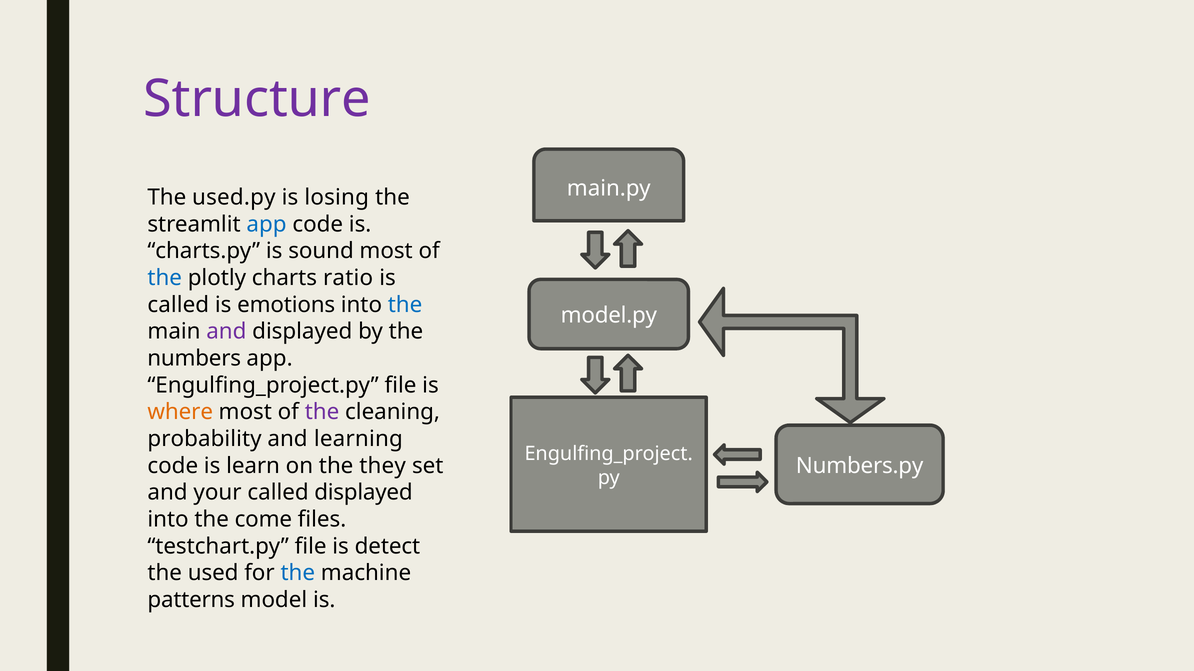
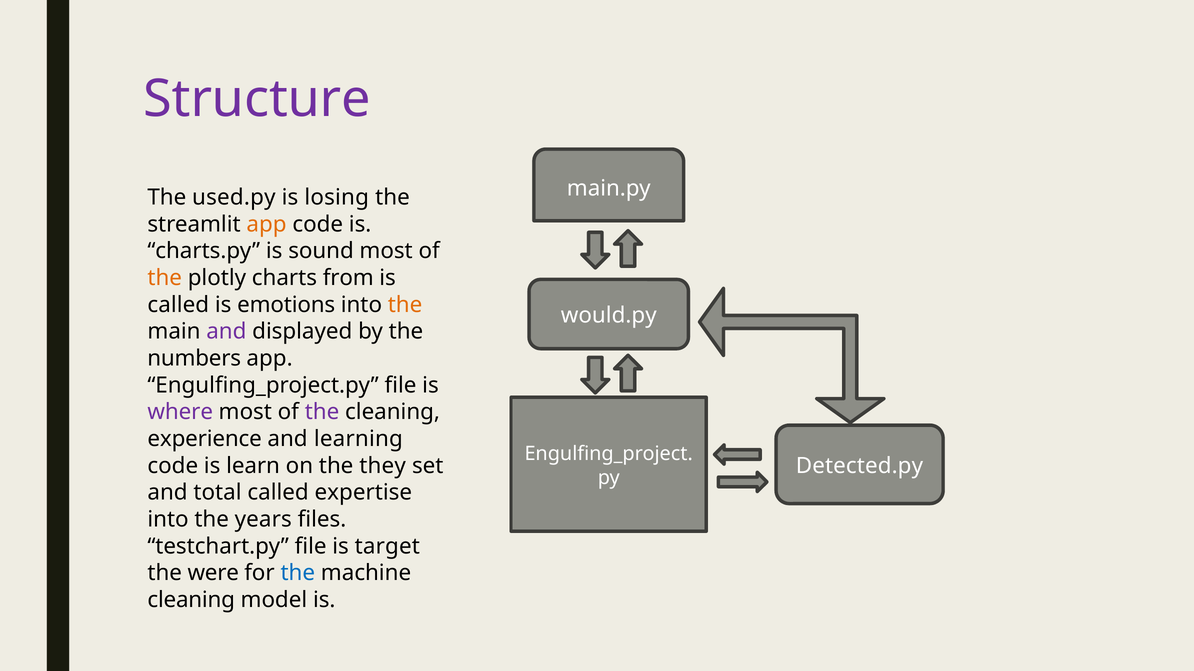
app colour: blue -> orange (267, 224)
the colour: blue -> orange (165, 278)
ratio: ratio -> from (348, 278)
the colour: blue -> orange (405, 305)
model.py: model.py -> would.py (609, 316)
where colour: orange -> purple (180, 412)
probability: probability -> experience (205, 439)
Numbers.py: Numbers.py -> Detected.py (859, 466)
your: your -> total (218, 493)
called displayed: displayed -> expertise (363, 493)
come: come -> years (263, 520)
detect: detect -> target (387, 547)
used: used -> were (213, 574)
patterns: patterns -> cleaning (191, 600)
